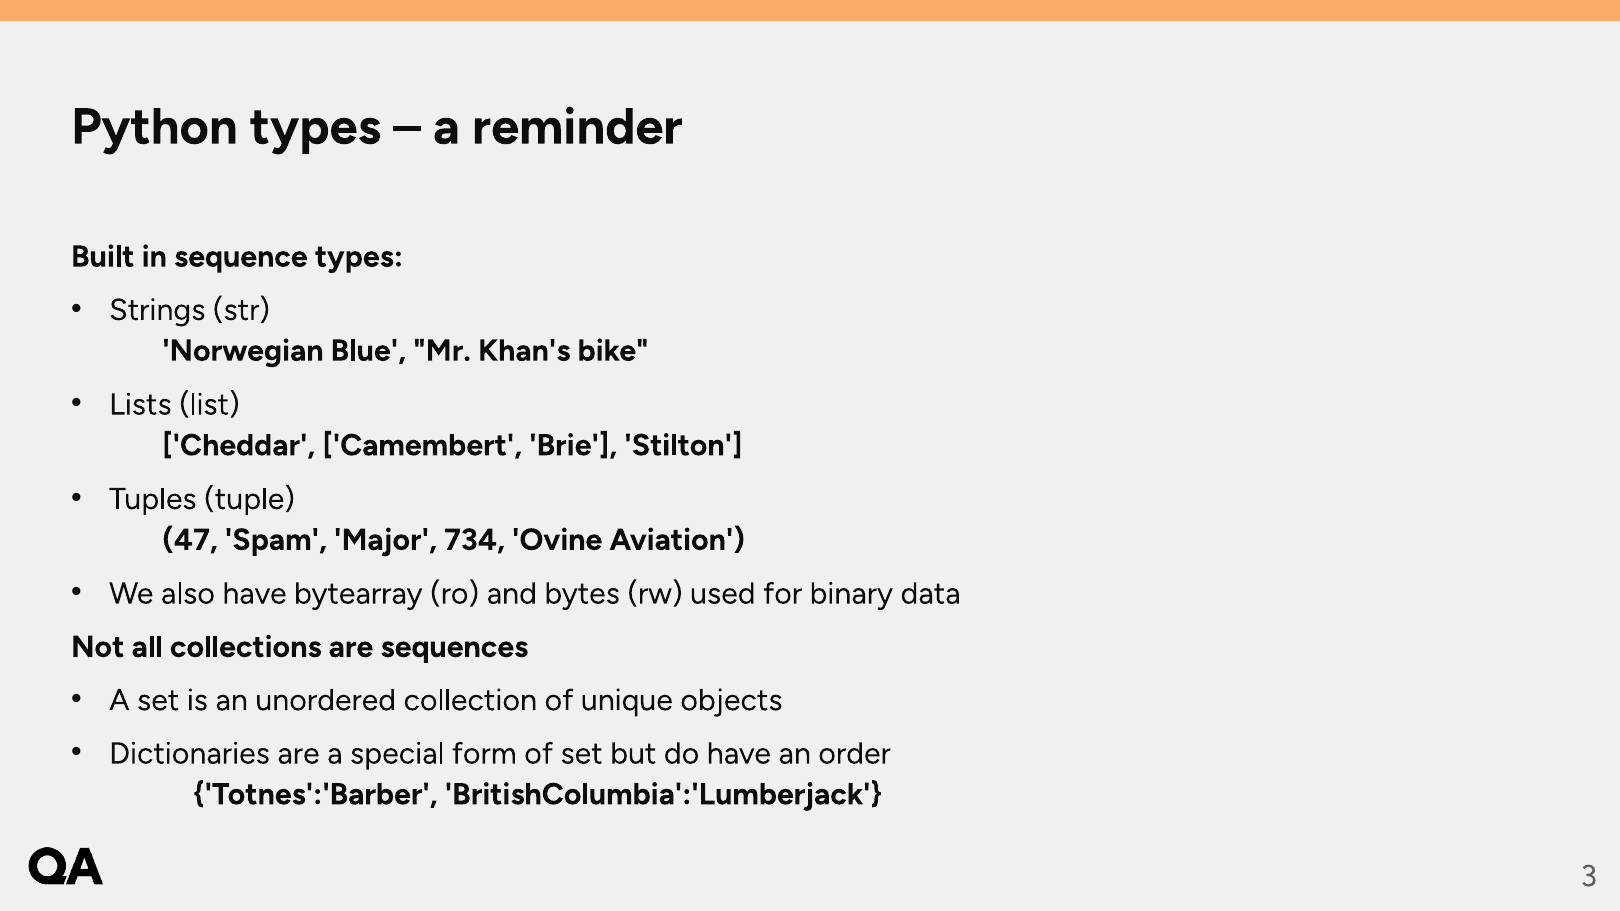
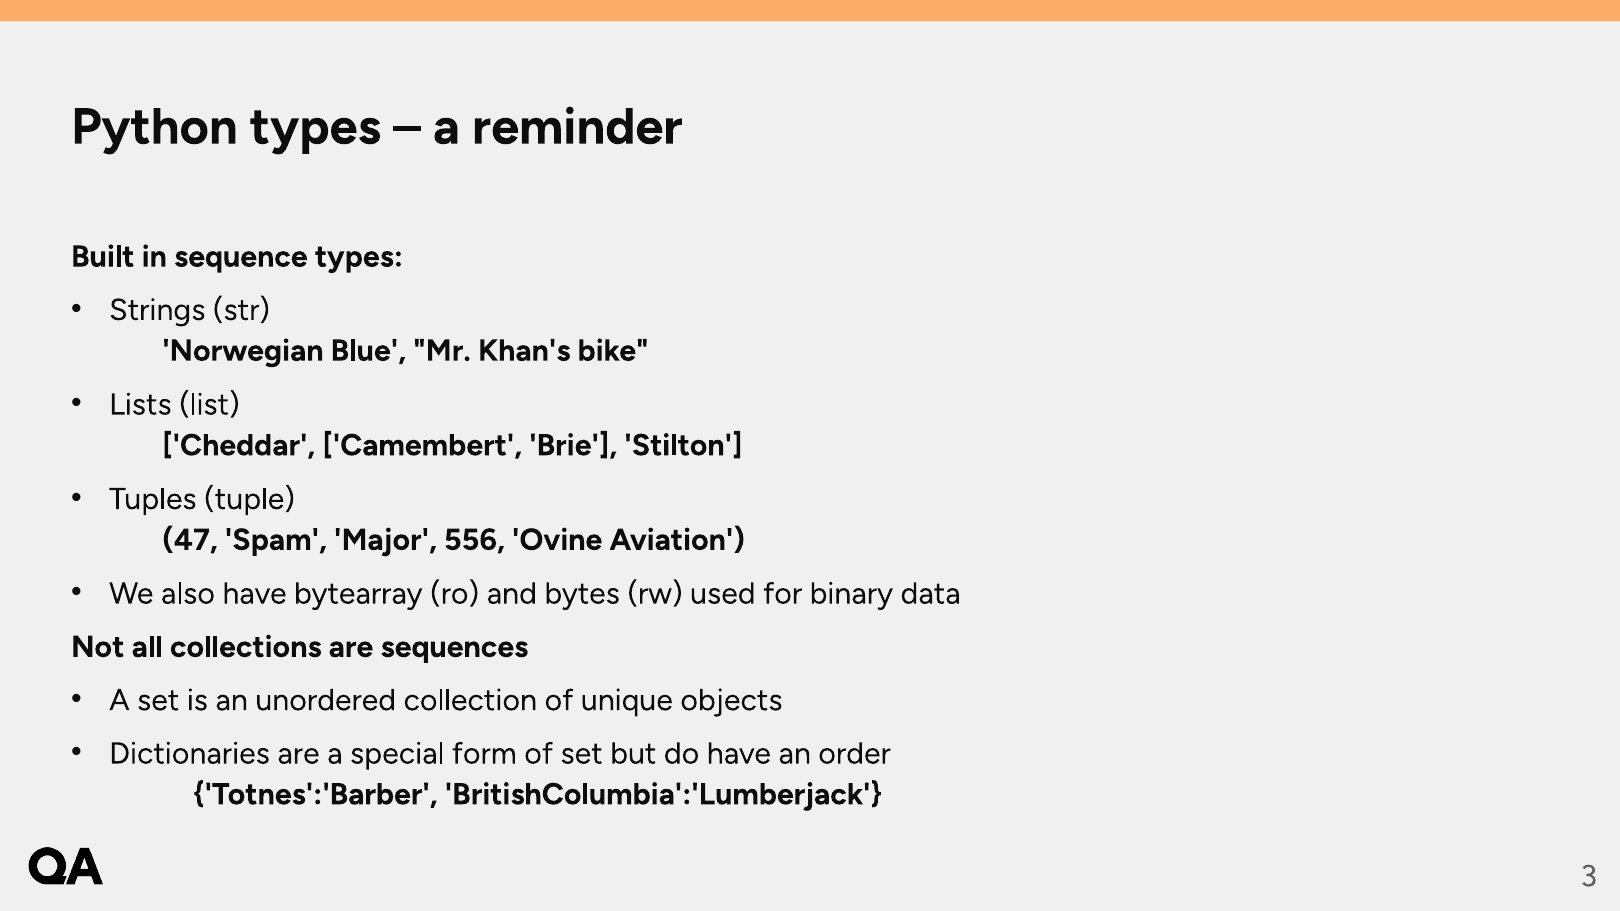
734: 734 -> 556 (474, 540)
